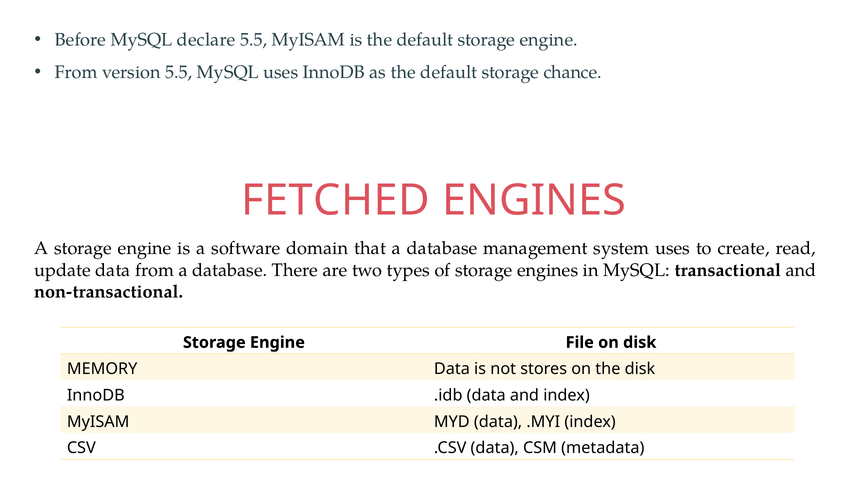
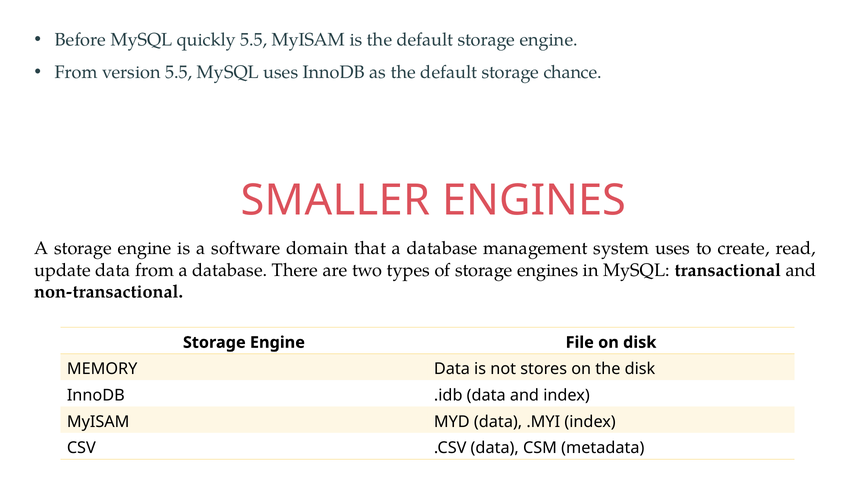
declare: declare -> quickly (206, 40)
FETCHED: FETCHED -> SMALLER (336, 200)
